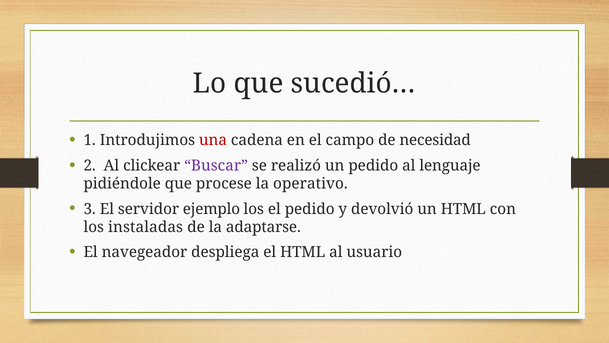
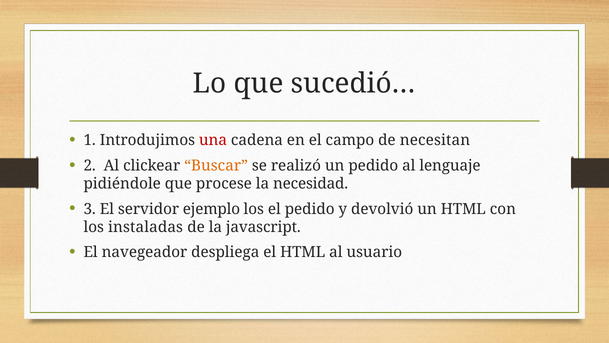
necesidad: necesidad -> necesitan (435, 140)
Buscar colour: purple -> orange (216, 165)
operativo: operativo -> necesidad (311, 184)
adaptarse: adaptarse -> javascript (263, 227)
